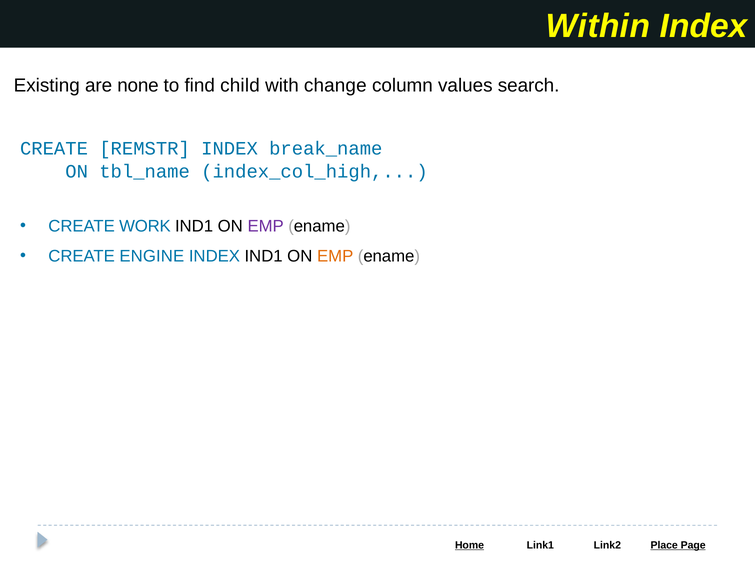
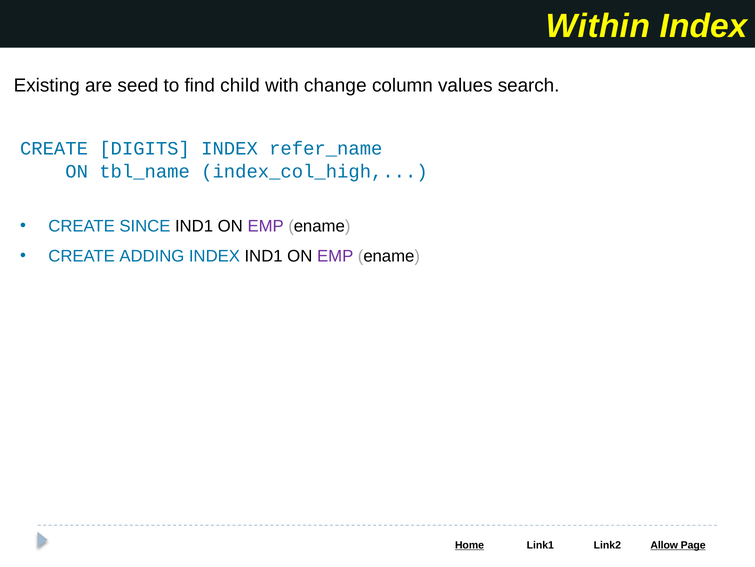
none: none -> seed (138, 86)
REMSTR: REMSTR -> DIGITS (145, 148)
break_name: break_name -> refer_name (326, 148)
WORK: WORK -> SINCE (145, 226)
ENGINE: ENGINE -> ADDING (152, 256)
EMP colour: orange -> purple (335, 256)
Place: Place -> Allow (664, 544)
